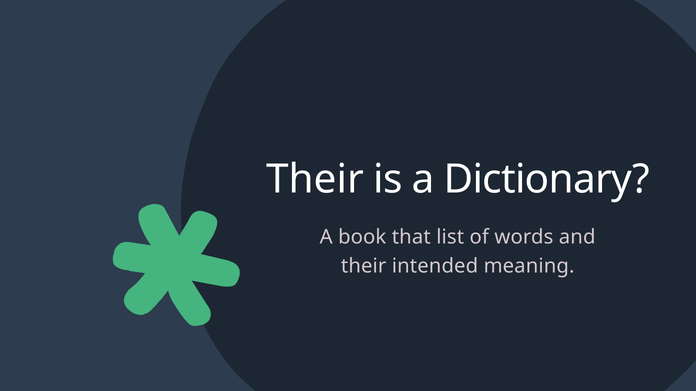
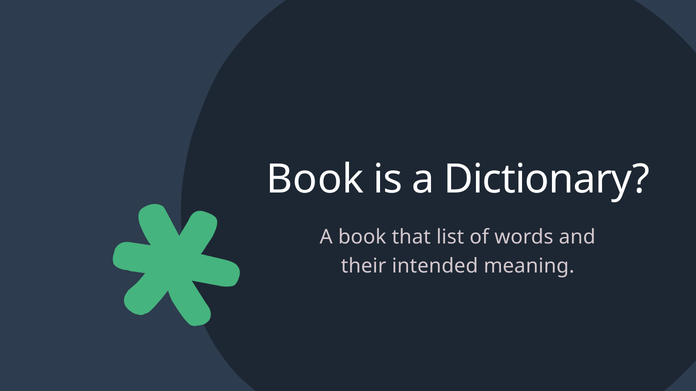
Their: Their -> Book (315, 180)
